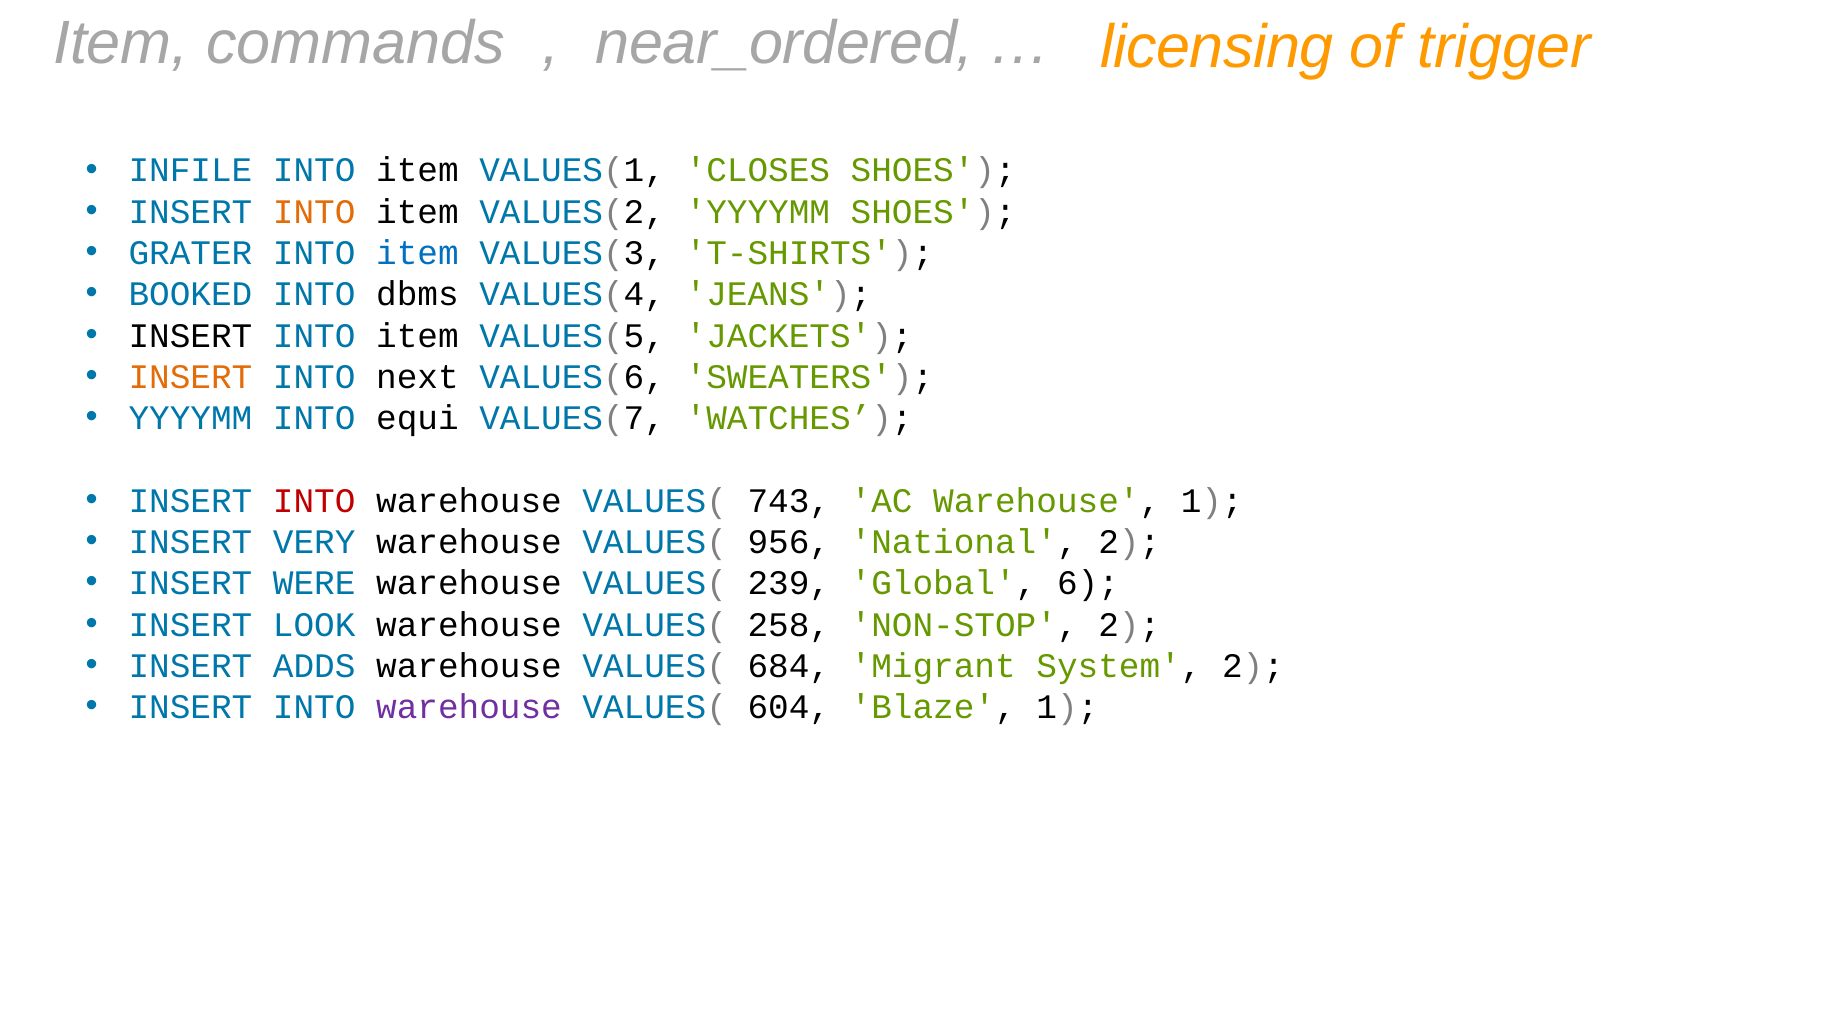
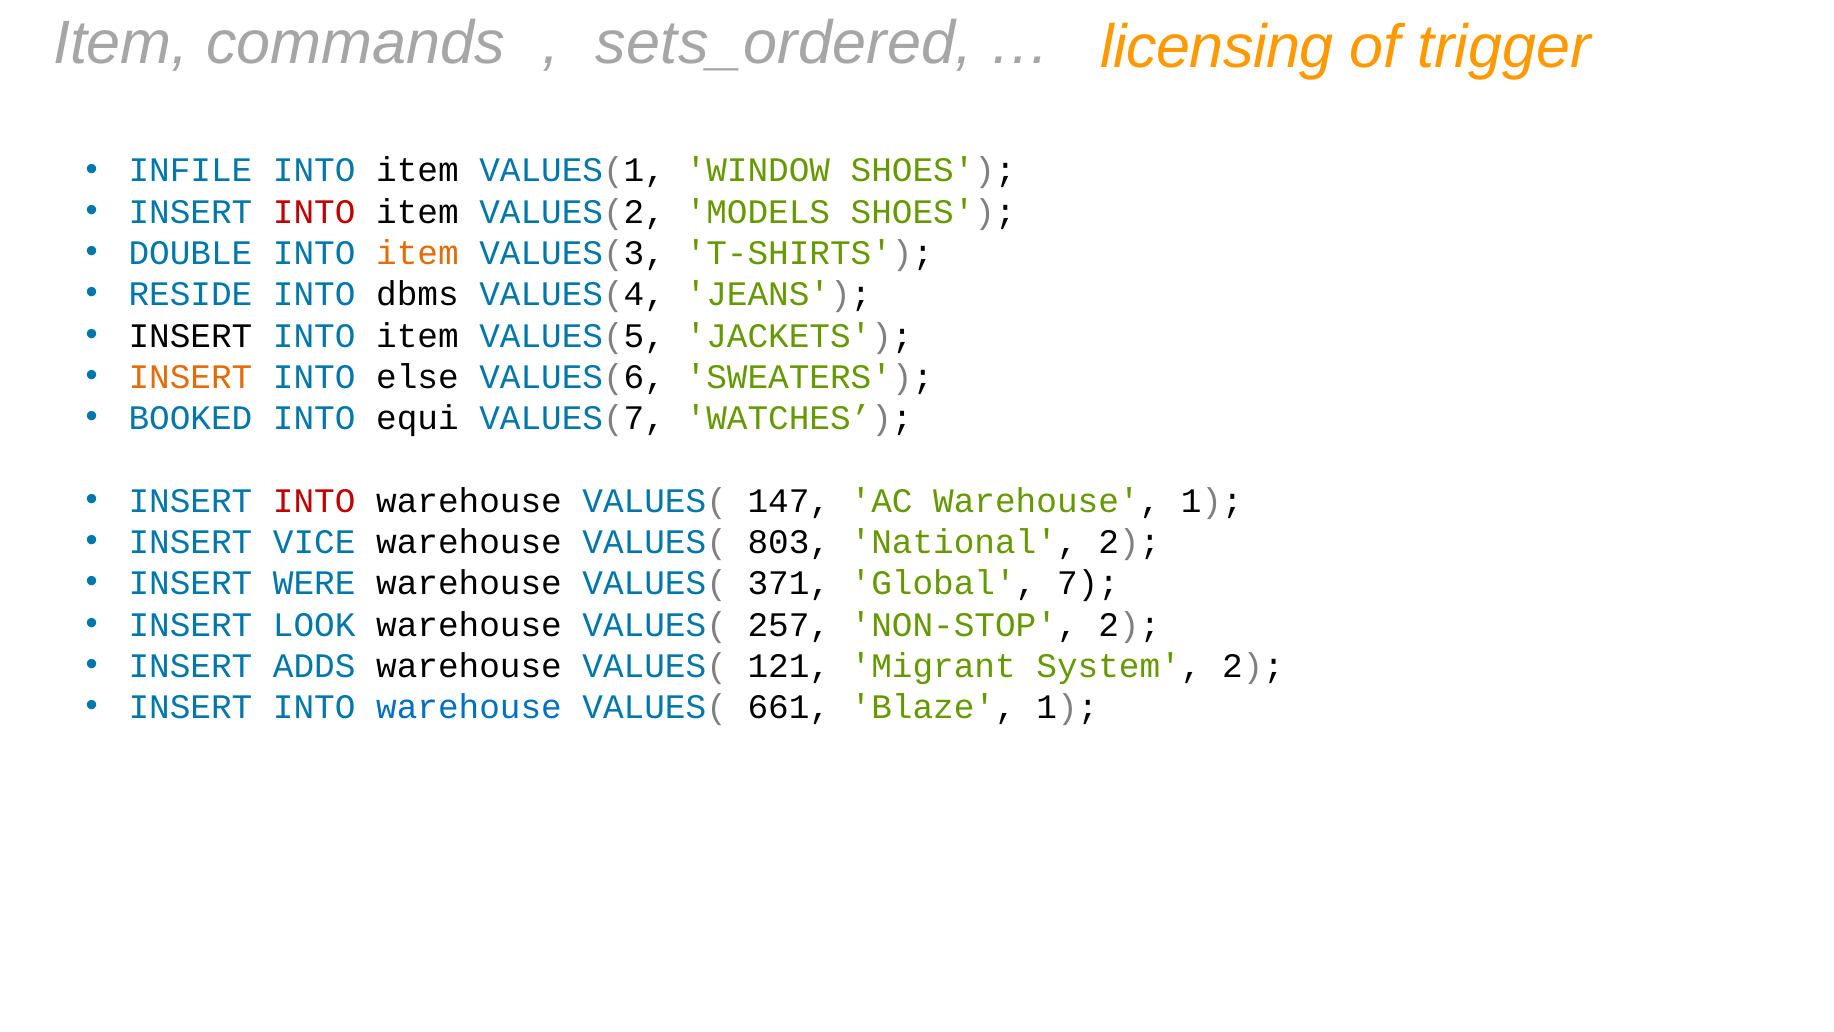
near_ordered: near_ordered -> sets_ordered (784, 44)
CLOSES: CLOSES -> WINDOW (758, 171)
INTO colour: orange -> red (314, 212)
VALUES(2 YYYYMM: YYYYMM -> MODELS (758, 212)
GRATER: GRATER -> DOUBLE (190, 253)
item colour: blue -> orange (417, 253)
BOOKED: BOOKED -> RESIDE (190, 294)
next: next -> else (417, 377)
YYYYMM: YYYYMM -> BOOKED (190, 418)
743: 743 -> 147 (789, 501)
VERY: VERY -> VICE (314, 542)
956: 956 -> 803 (789, 542)
239: 239 -> 371 (789, 583)
6: 6 -> 7 (1088, 583)
258: 258 -> 257 (789, 624)
684: 684 -> 121 (789, 666)
warehouse colour: purple -> blue (469, 707)
604: 604 -> 661 (789, 707)
